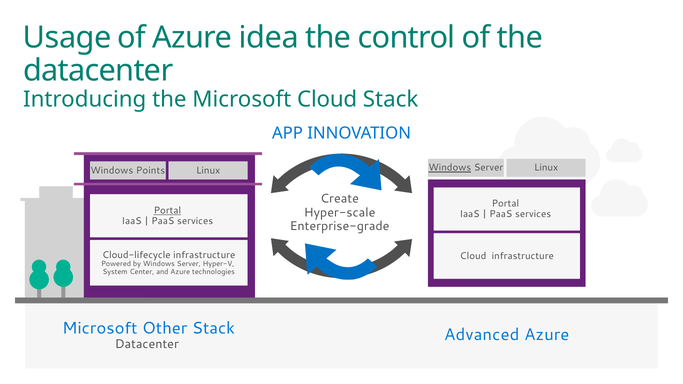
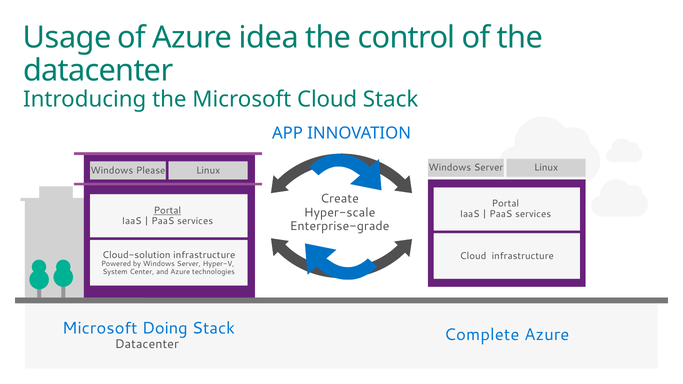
Windows underline: present -> none (450, 168)
Points: Points -> Please (151, 170)
Cloud-lifecycle: Cloud-lifecycle -> Cloud-solution (136, 255)
Other: Other -> Doing (165, 328)
Advanced: Advanced -> Complete (482, 335)
